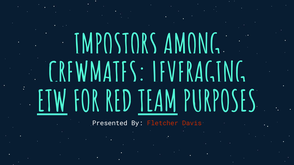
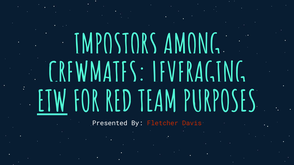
TEAM underline: present -> none (158, 102)
